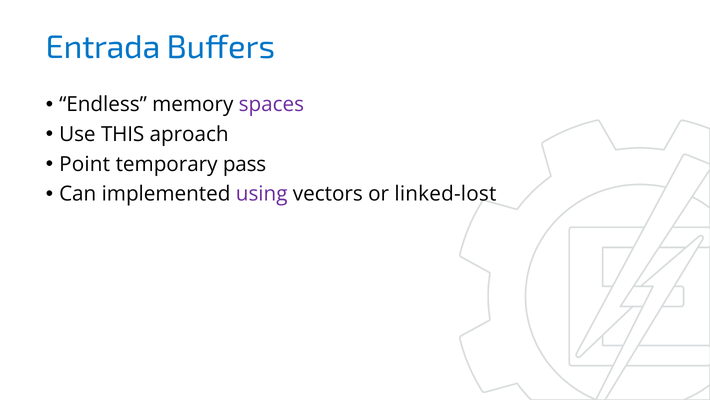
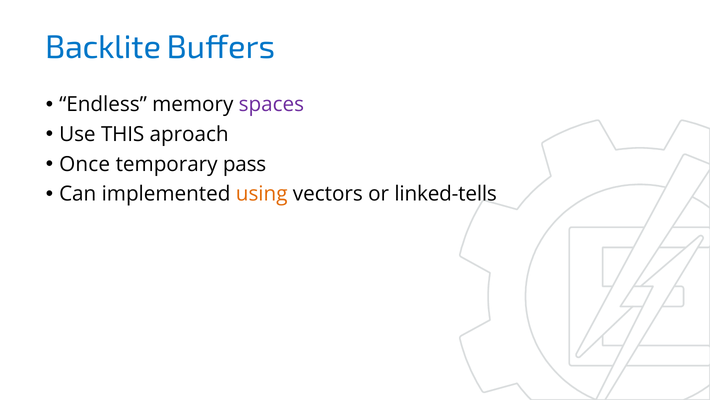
Entrada: Entrada -> Backlite (103, 47)
Point: Point -> Once (85, 164)
using colour: purple -> orange (262, 194)
linked-lost: linked-lost -> linked-tells (446, 194)
